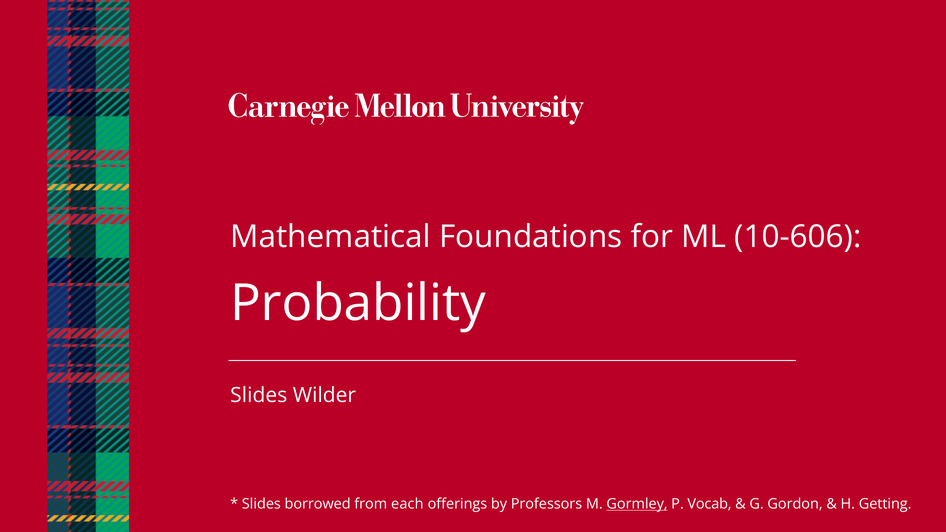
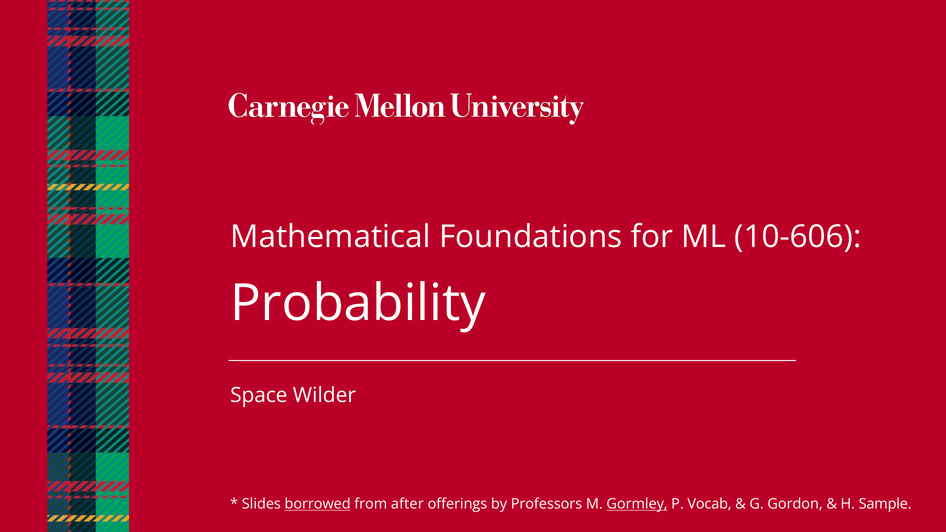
Slides: Slides -> Space (259, 395)
borrowed underline: none -> present (318, 504)
each: each -> after (407, 504)
Getting: Getting -> Sample (885, 504)
